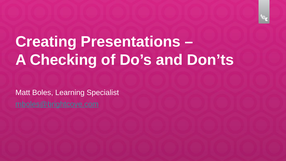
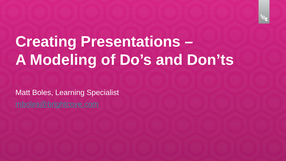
Checking: Checking -> Modeling (63, 60)
